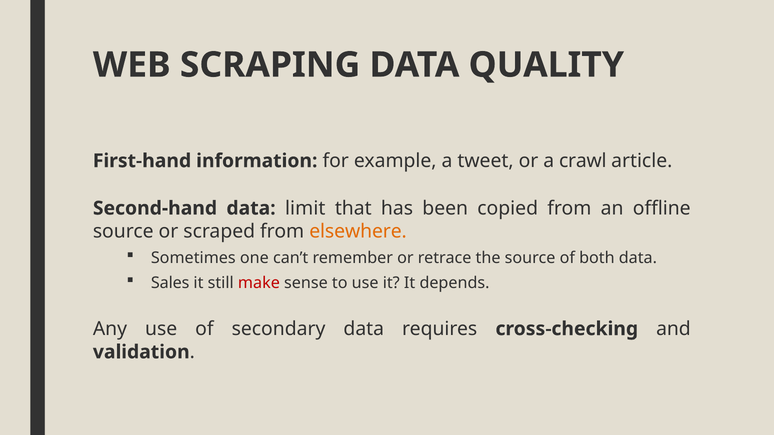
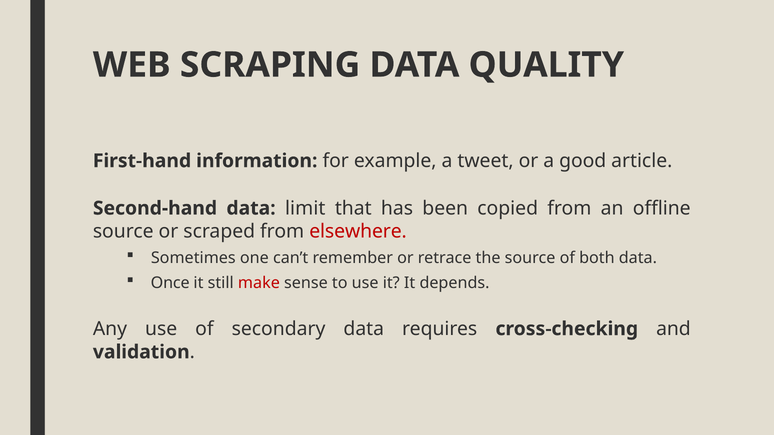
crawl: crawl -> good (583, 161)
elsewhere colour: orange -> red (358, 232)
Sales: Sales -> Once (170, 283)
